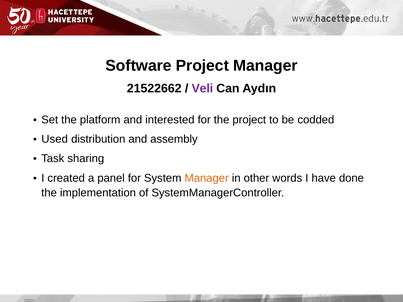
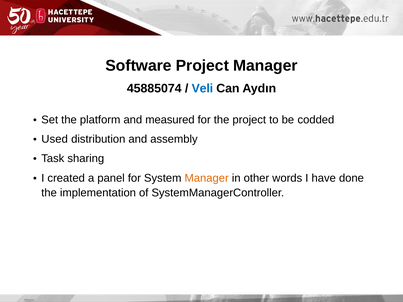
21522662: 21522662 -> 45885074 (154, 88)
Veli colour: purple -> blue (202, 88)
interested: interested -> measured (170, 120)
